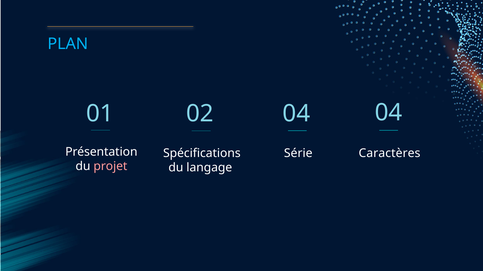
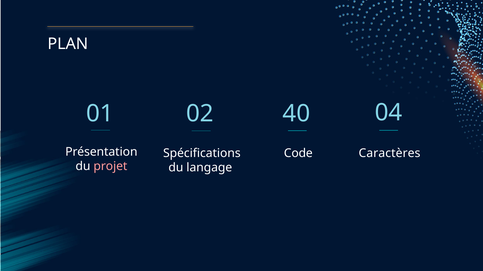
PLAN colour: light blue -> white (68, 44)
02 04: 04 -> 40 (296, 114)
Série: Série -> Code (298, 154)
